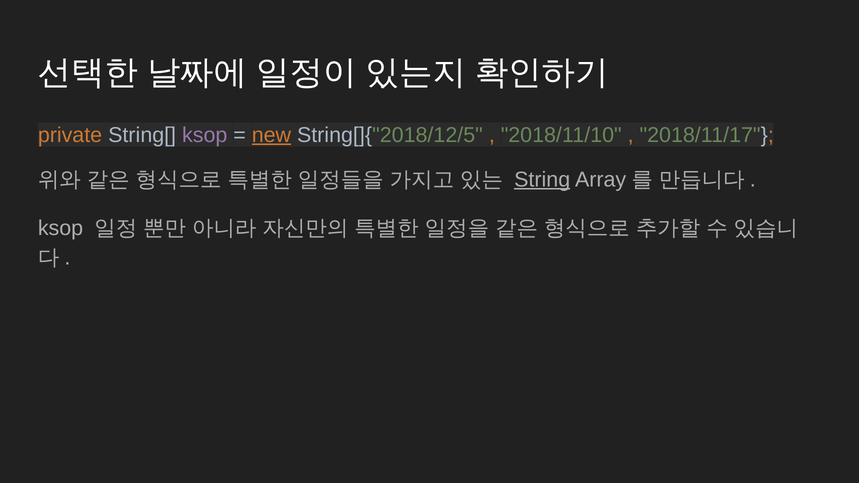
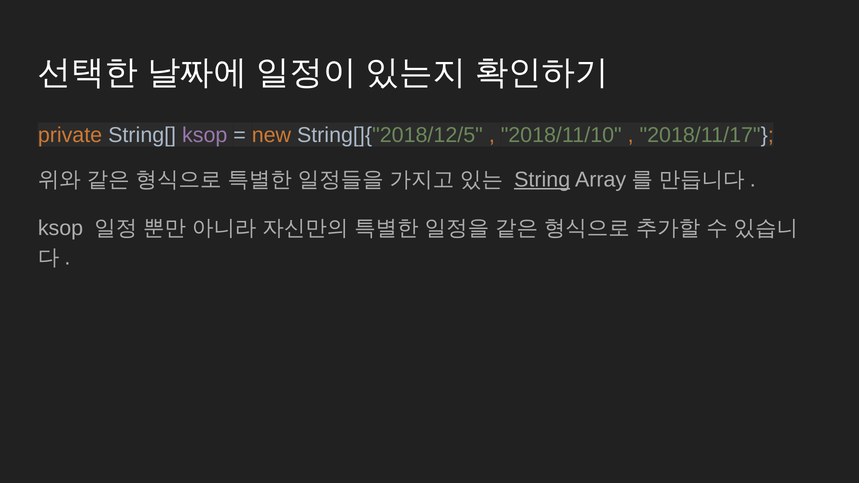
new underline: present -> none (271, 135)
